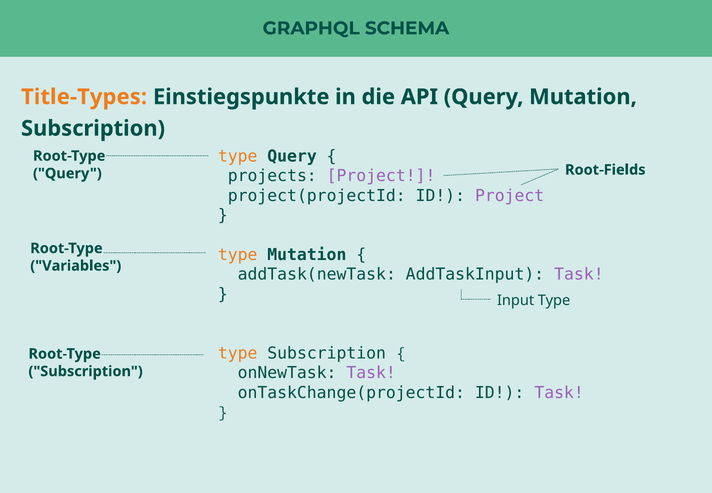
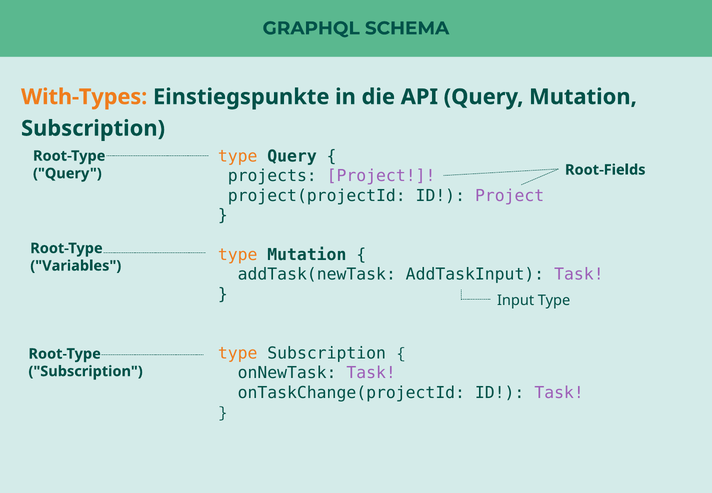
Title-Types: Title-Types -> With-Types (84, 97)
